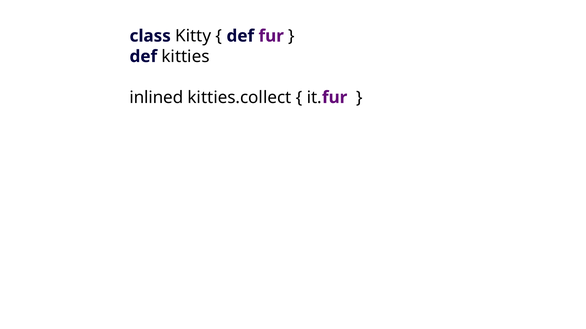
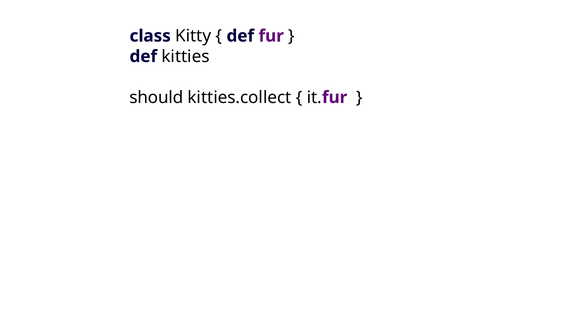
inlined: inlined -> should (156, 98)
